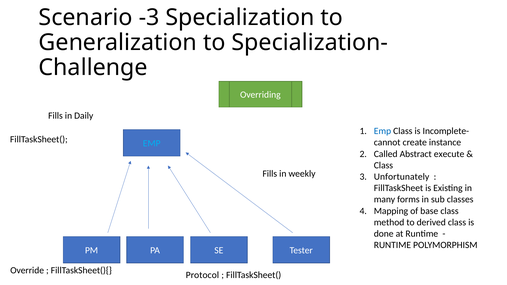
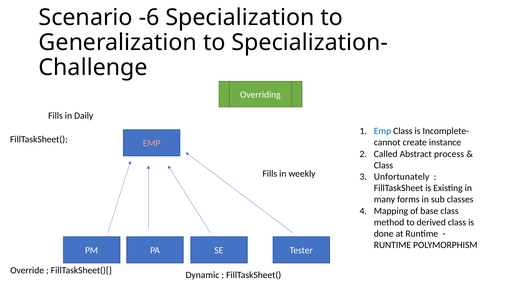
-3: -3 -> -6 (149, 17)
EMP colour: light blue -> pink (152, 144)
execute: execute -> process (449, 154)
Protocol: Protocol -> Dynamic (202, 275)
